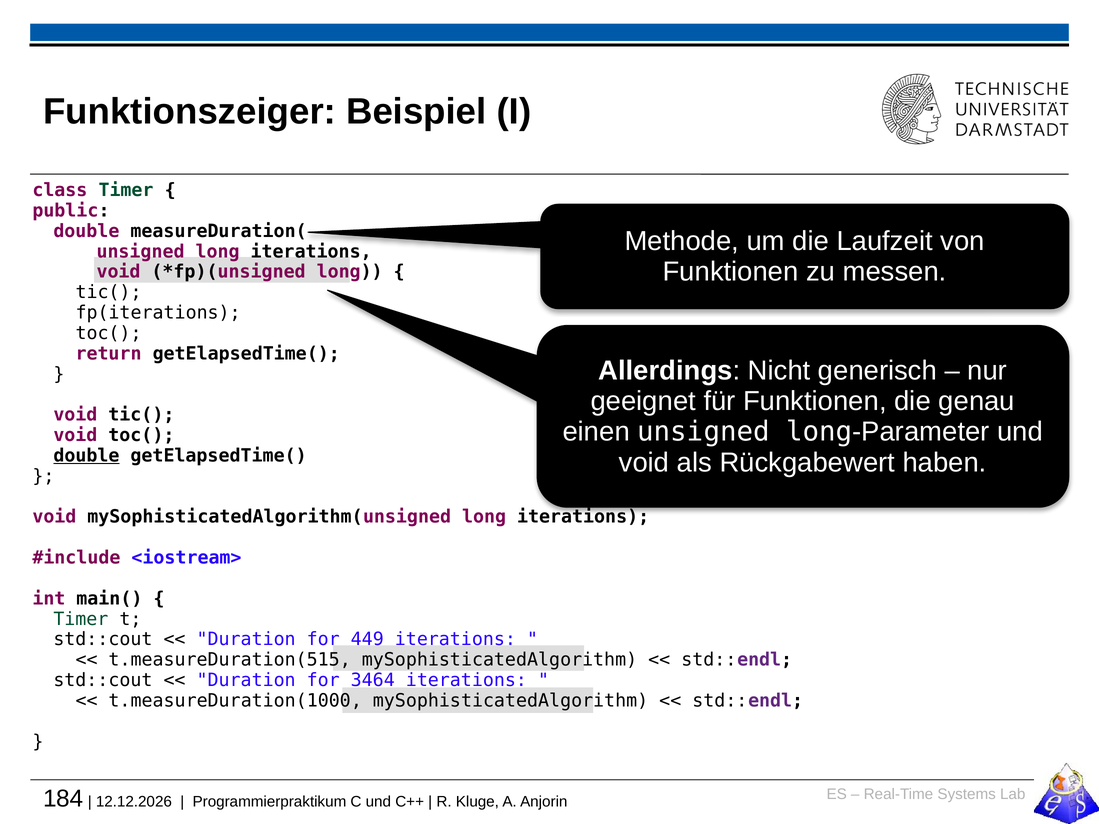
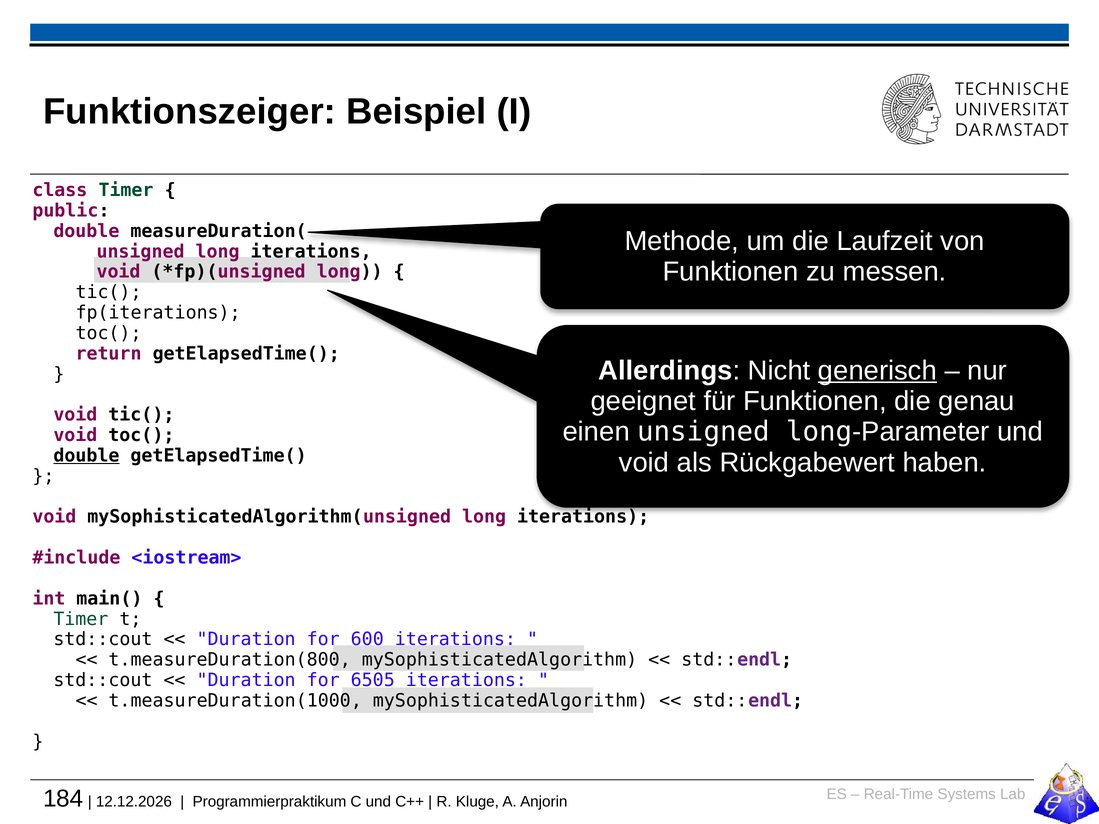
generisch underline: none -> present (877, 371)
449: 449 -> 600 (367, 640)
t.measureDuration(515: t.measureDuration(515 -> t.measureDuration(800 (230, 660)
3464: 3464 -> 6505 (373, 680)
